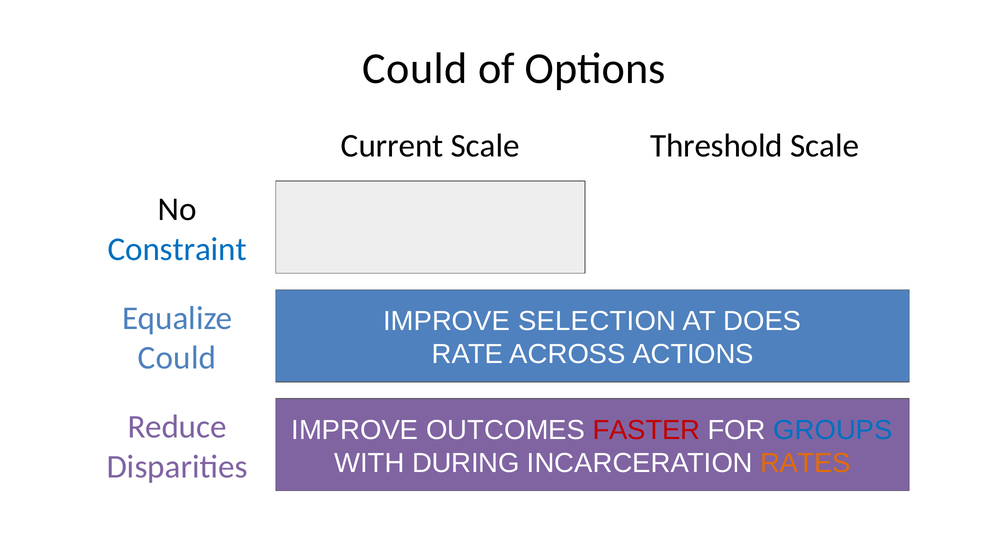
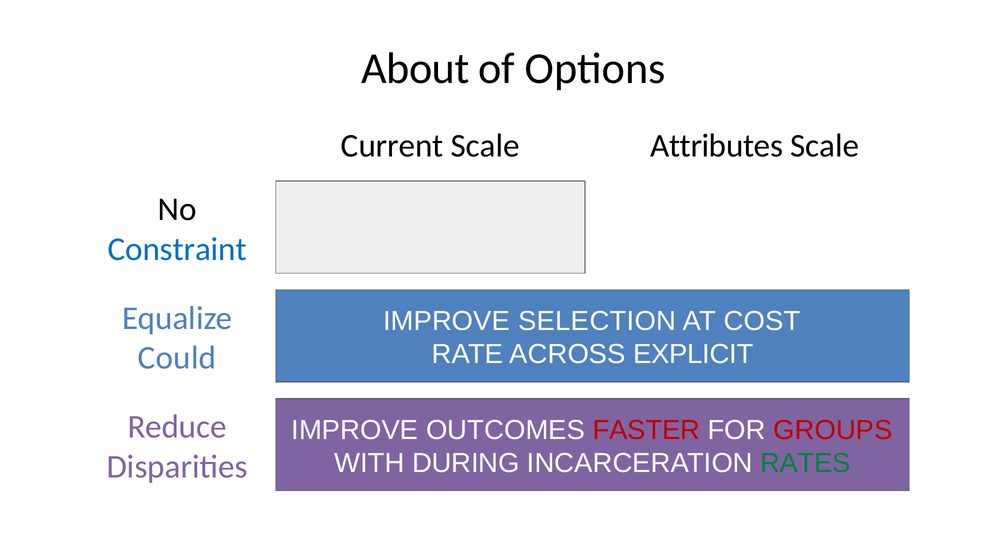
Could: Could -> About (415, 69)
Threshold: Threshold -> Attributes (717, 146)
DOES: DOES -> COST (762, 321)
ACTIONS: ACTIONS -> EXPLICIT (693, 354)
GROUPS colour: blue -> red (833, 430)
RATES colour: orange -> green (805, 463)
